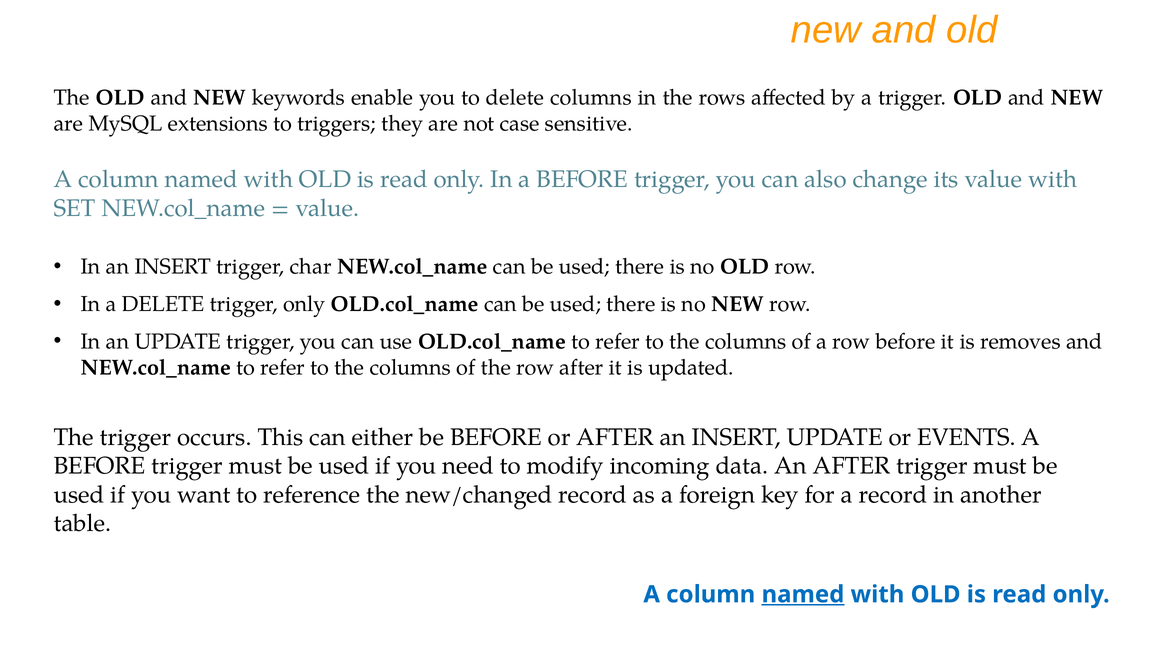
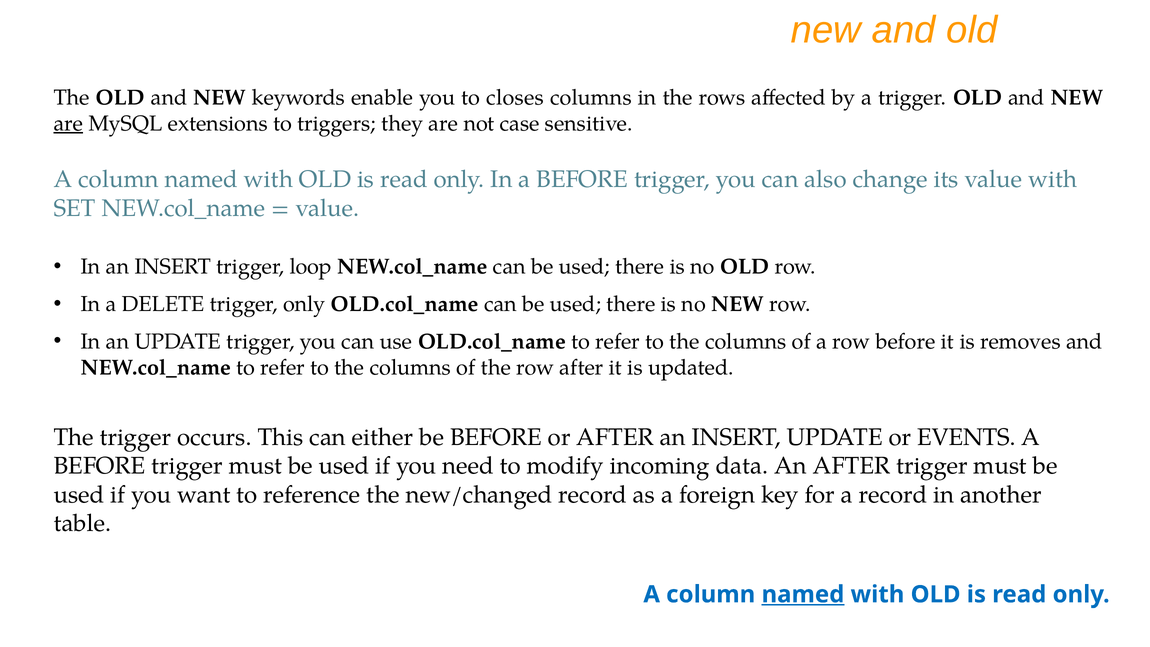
to delete: delete -> closes (515, 98)
are underline: none -> present (68, 124)
char: char -> loop (311, 267)
